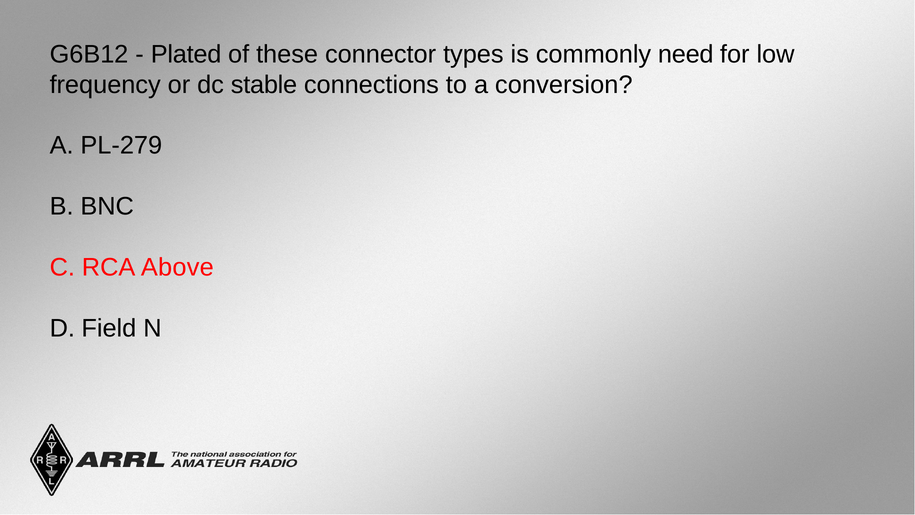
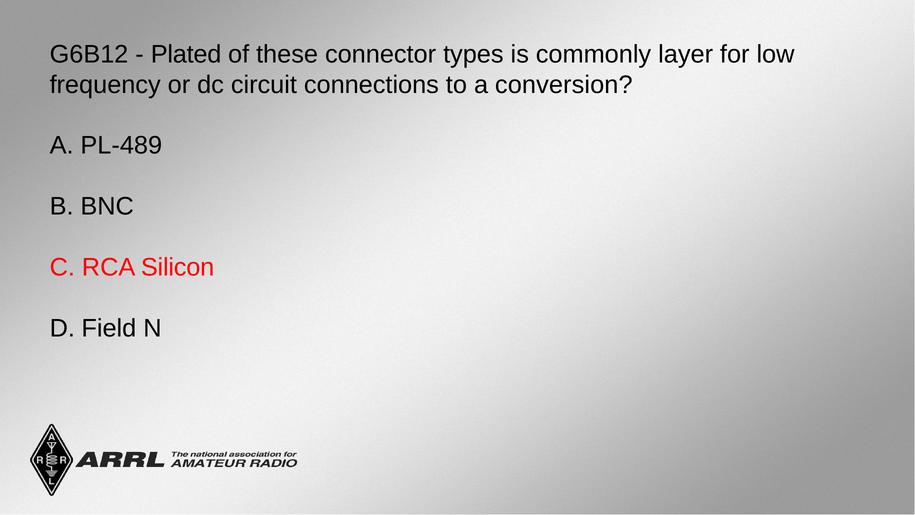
need: need -> layer (686, 54)
stable: stable -> circuit (264, 85)
PL-279: PL-279 -> PL-489 (121, 146)
Above: Above -> Silicon (178, 267)
